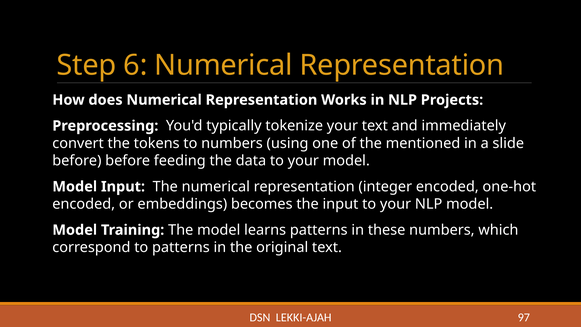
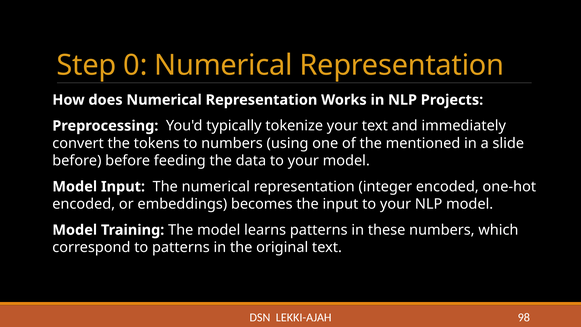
6: 6 -> 0 (135, 65)
97: 97 -> 98 (524, 317)
